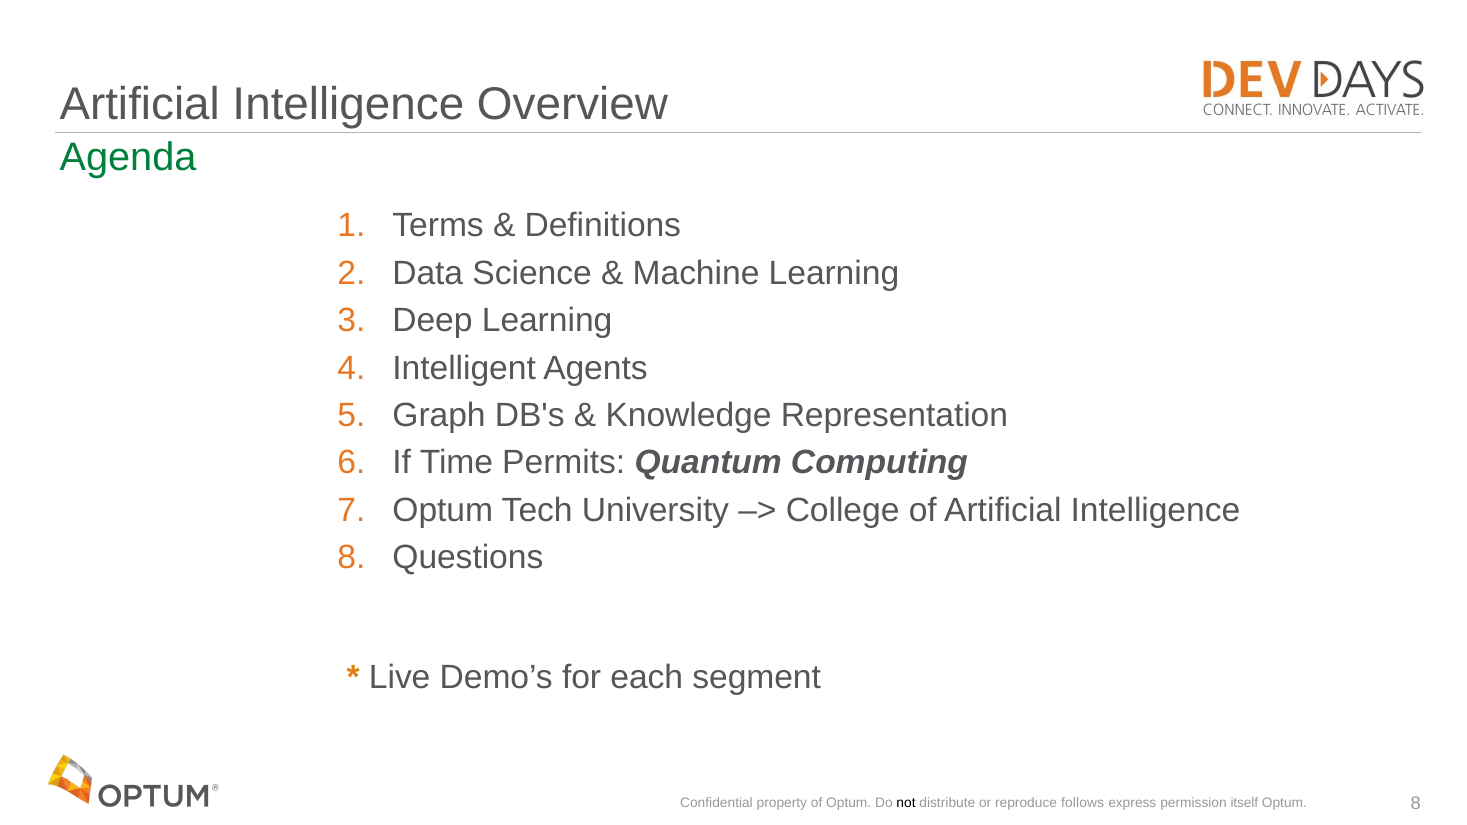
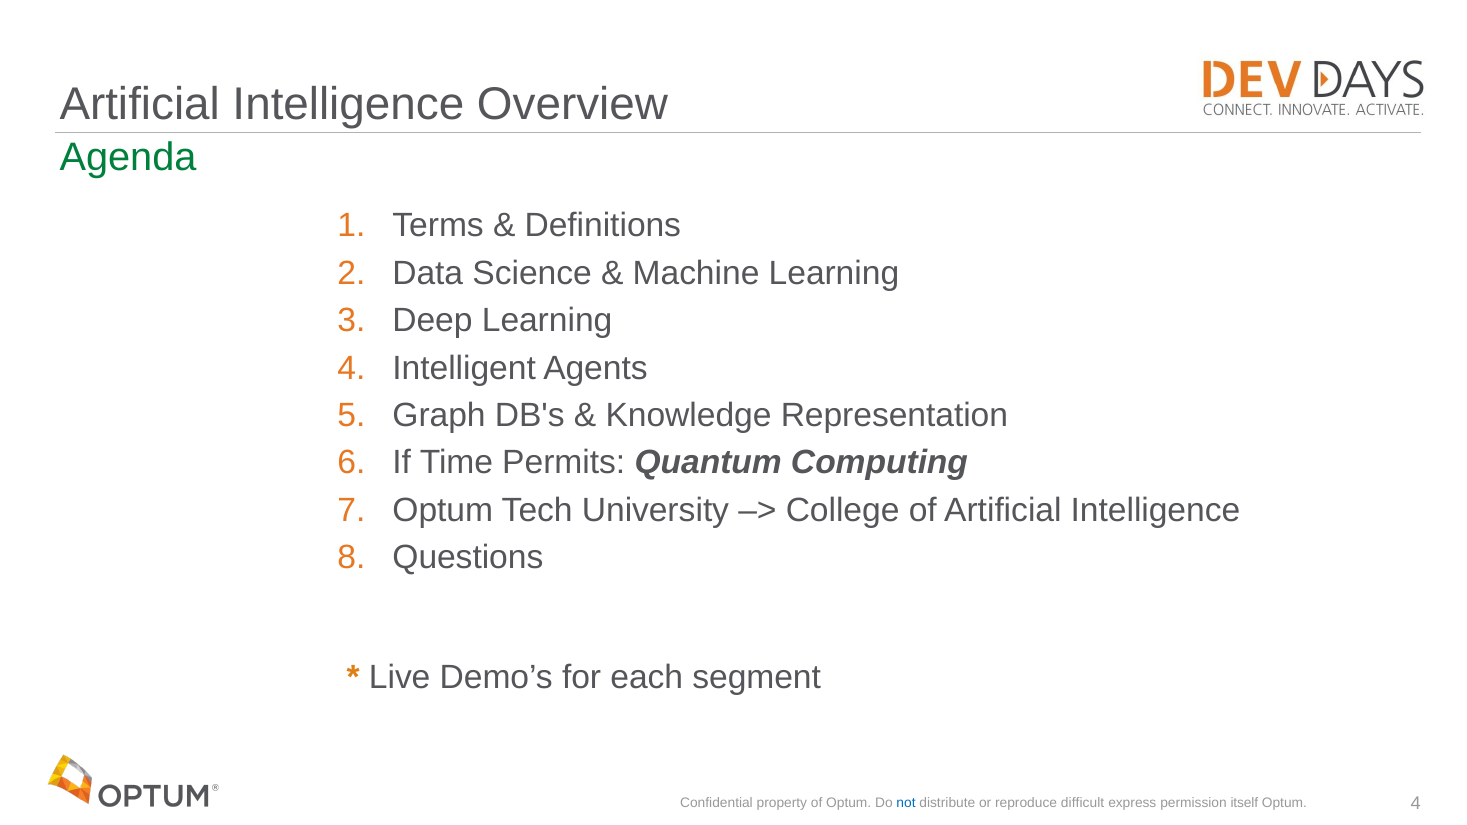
not colour: black -> blue (906, 803)
follows: follows -> difficult (1083, 803)
Optum 8: 8 -> 4 (1416, 804)
